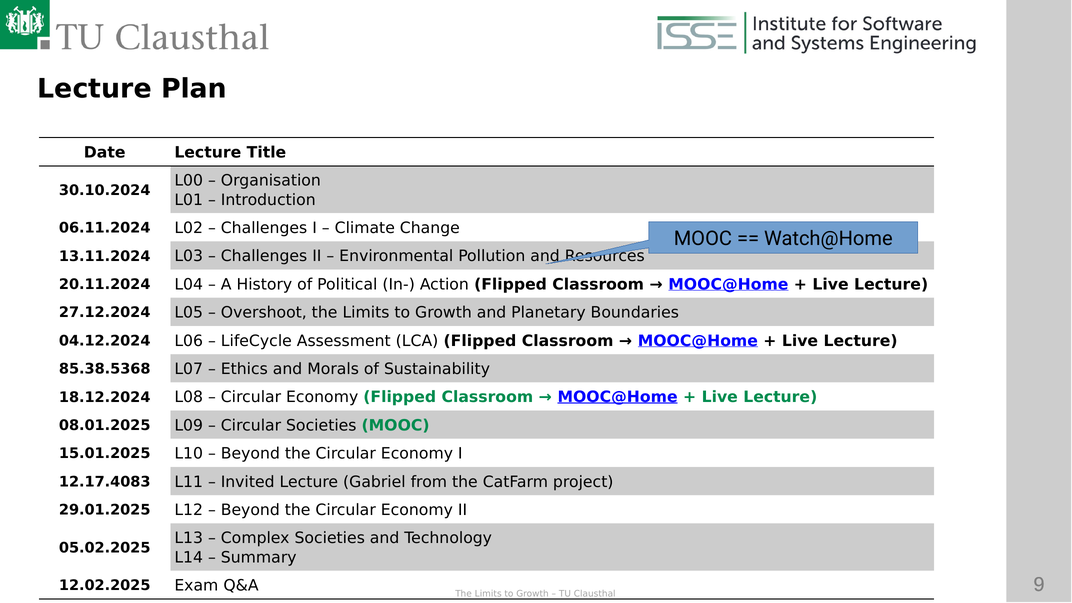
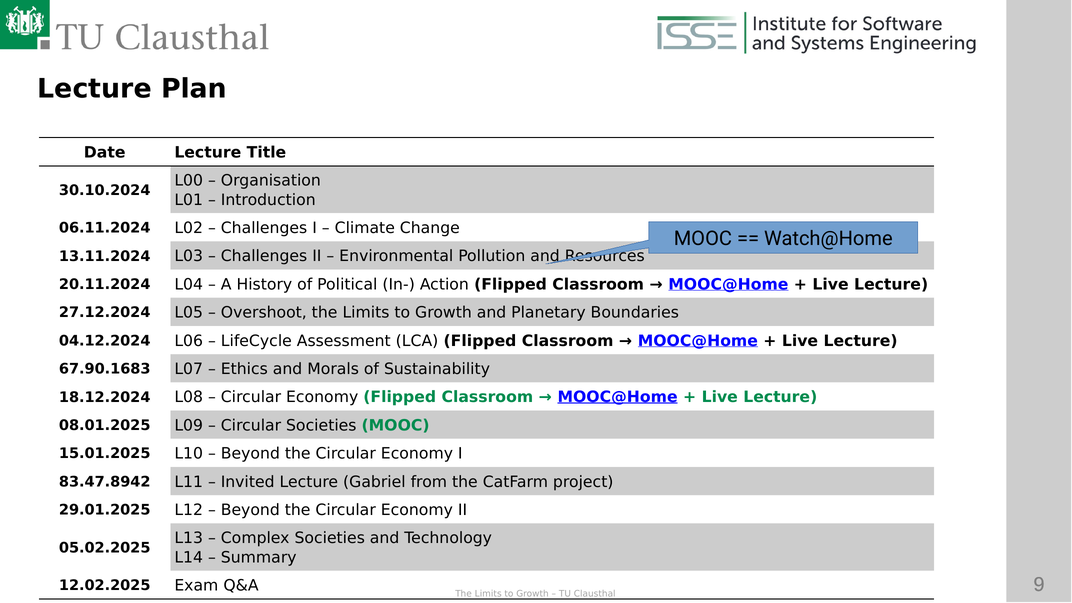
85.38.5368: 85.38.5368 -> 67.90.1683 (105, 369)
12.17.4083: 12.17.4083 -> 83.47.8942 (105, 482)
